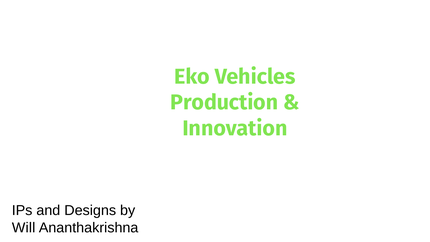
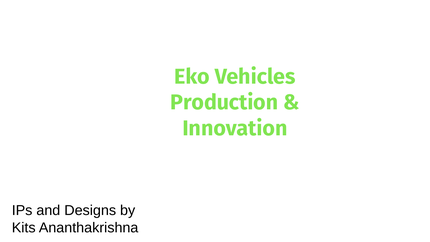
Will: Will -> Kits (24, 228)
